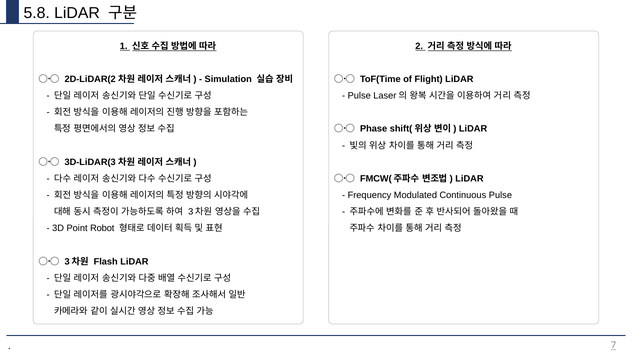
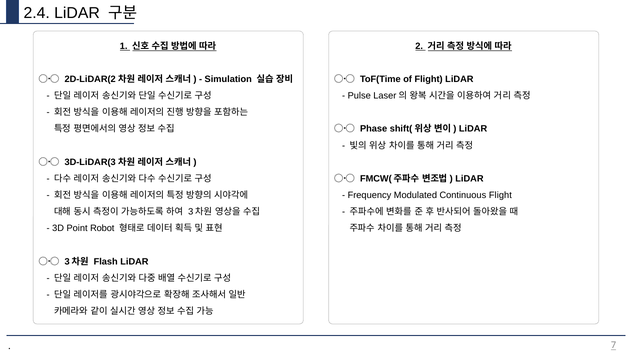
5.8: 5.8 -> 2.4 (37, 13)
Continuous Pulse: Pulse -> Flight (500, 195)
